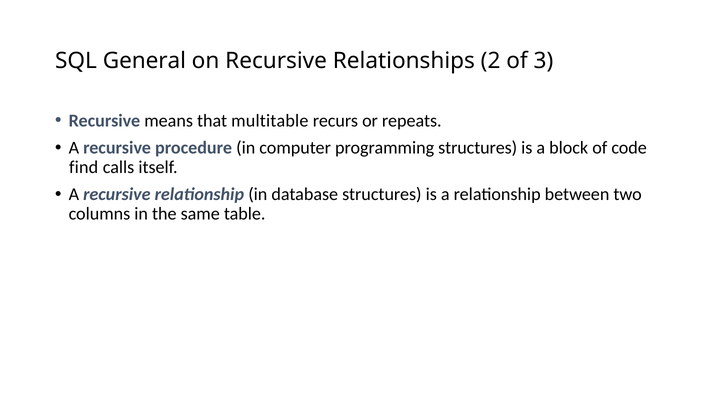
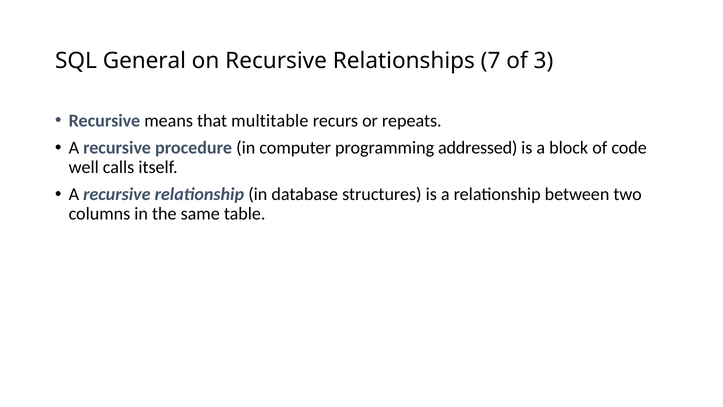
2: 2 -> 7 (491, 61)
programming structures: structures -> addressed (478, 148)
find: find -> well (84, 167)
